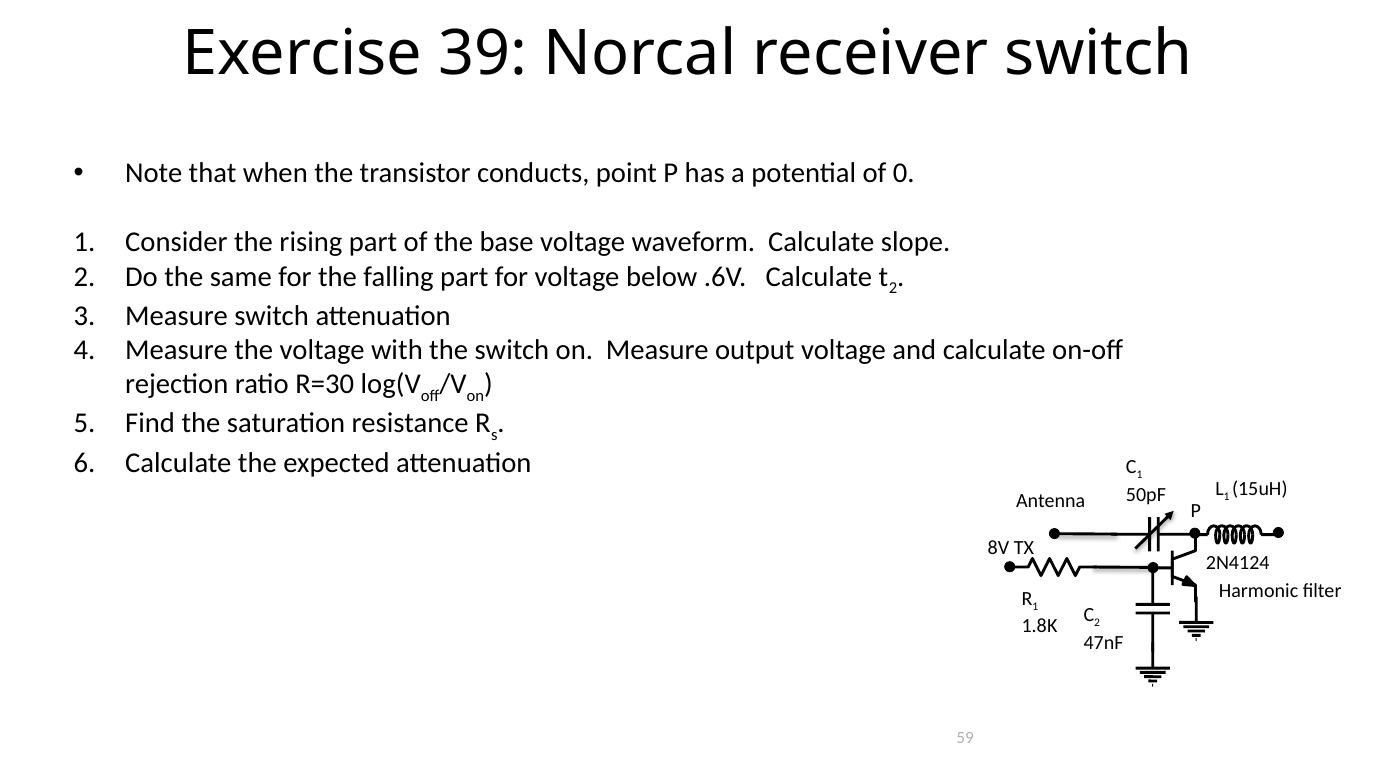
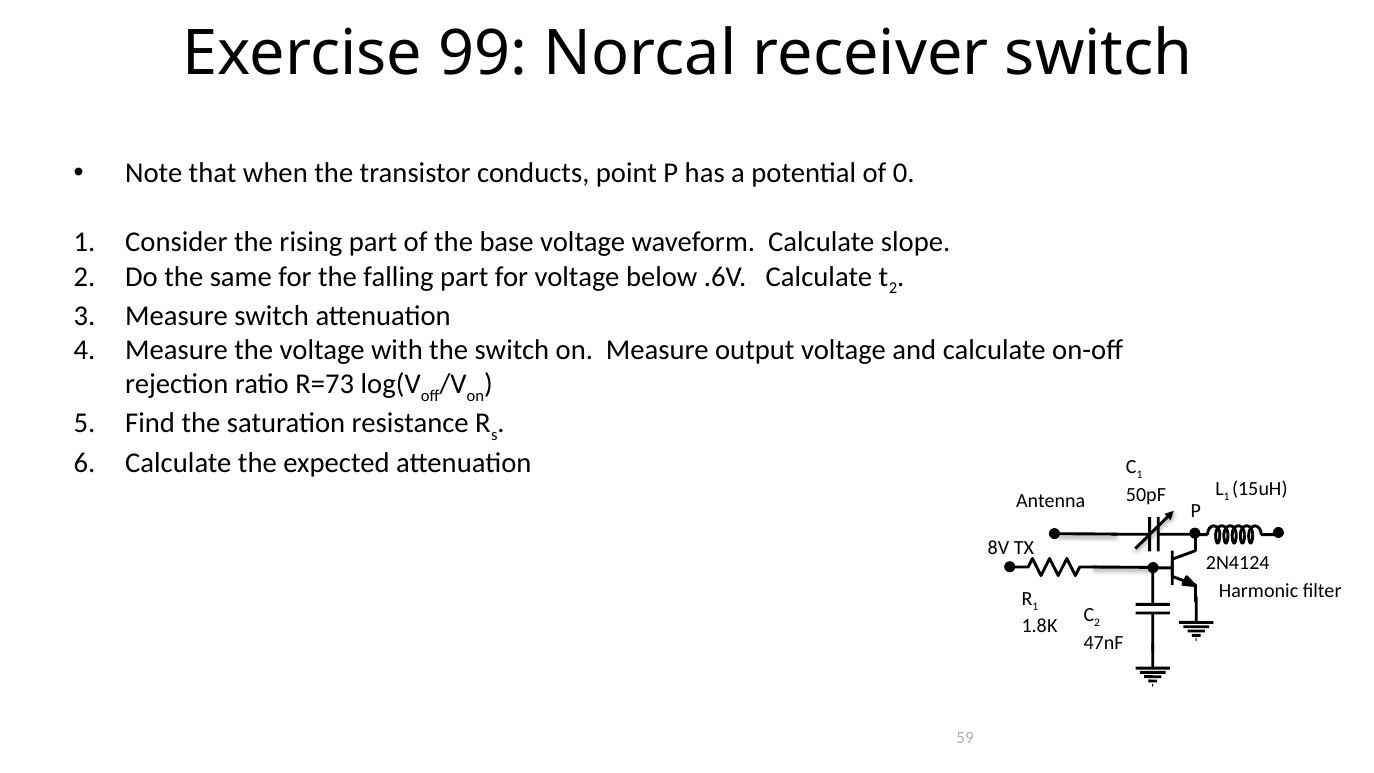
39: 39 -> 99 (483, 54)
R=30: R=30 -> R=73 (325, 384)
